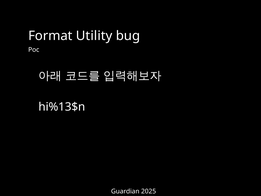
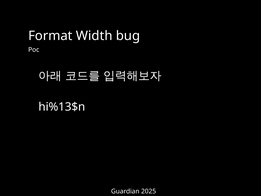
Utility: Utility -> Width (94, 36)
